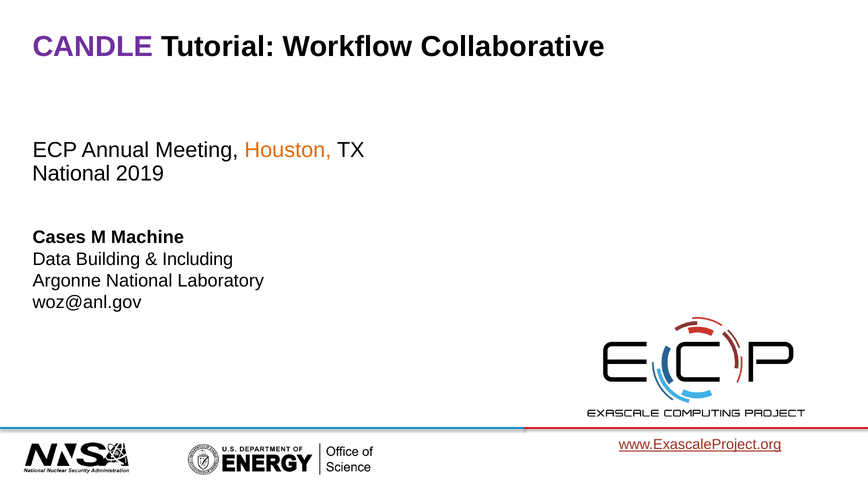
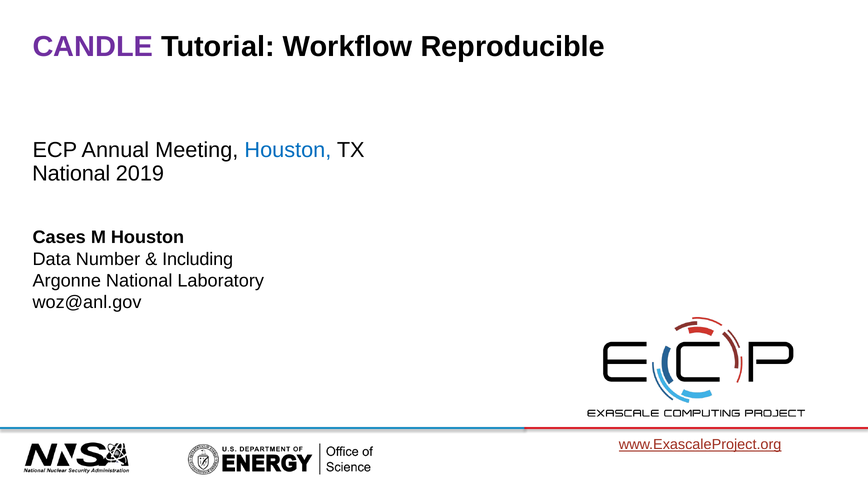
Collaborative: Collaborative -> Reproducible (513, 47)
Houston colour: orange -> blue (288, 150)
M Machine: Machine -> Houston (148, 238)
Building: Building -> Number (108, 259)
